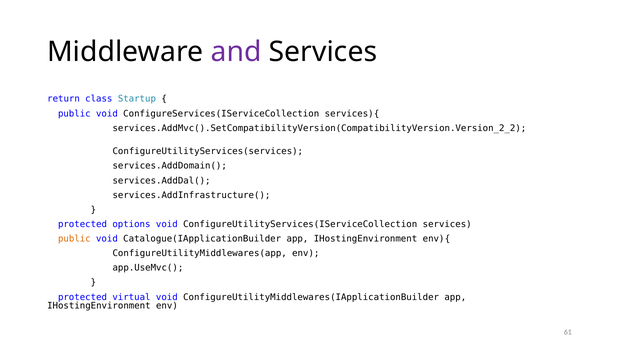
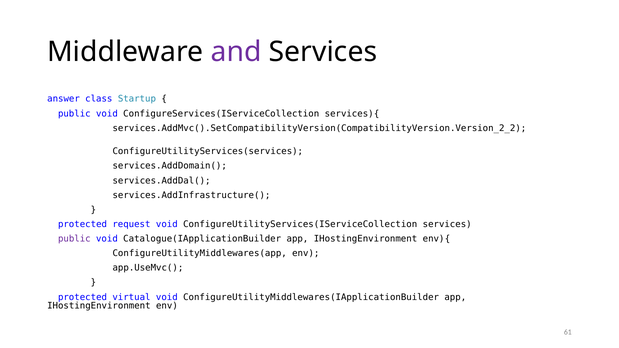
return: return -> answer (64, 99)
options: options -> request (131, 224)
public colour: orange -> purple (74, 239)
